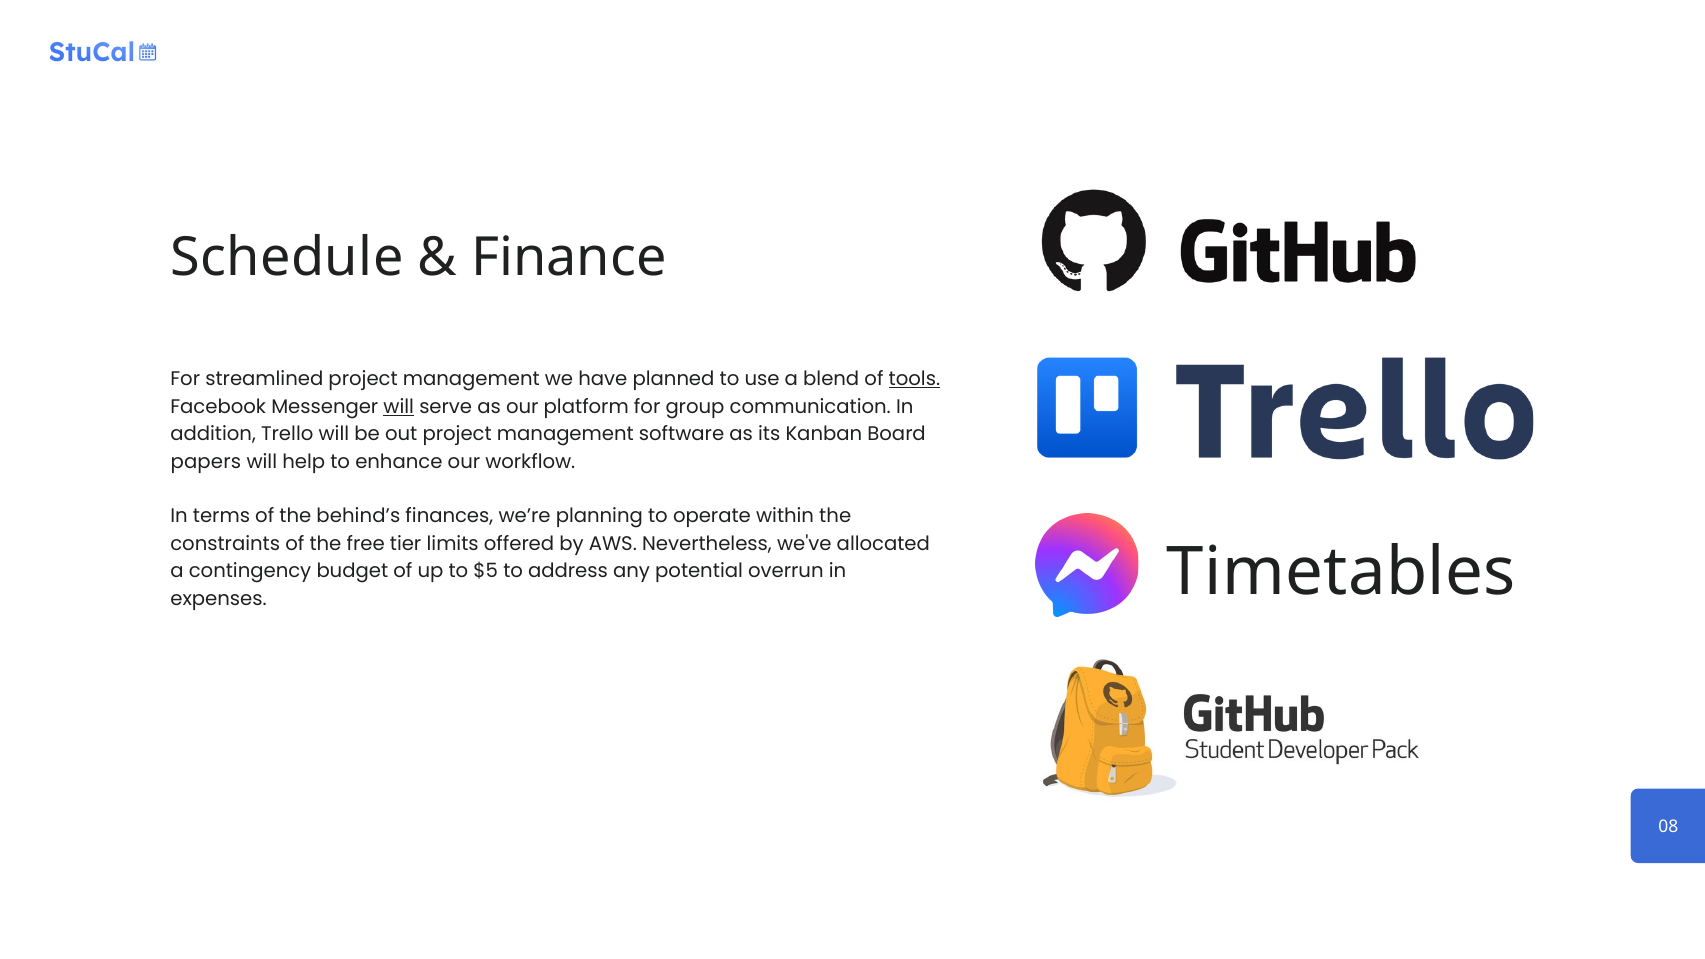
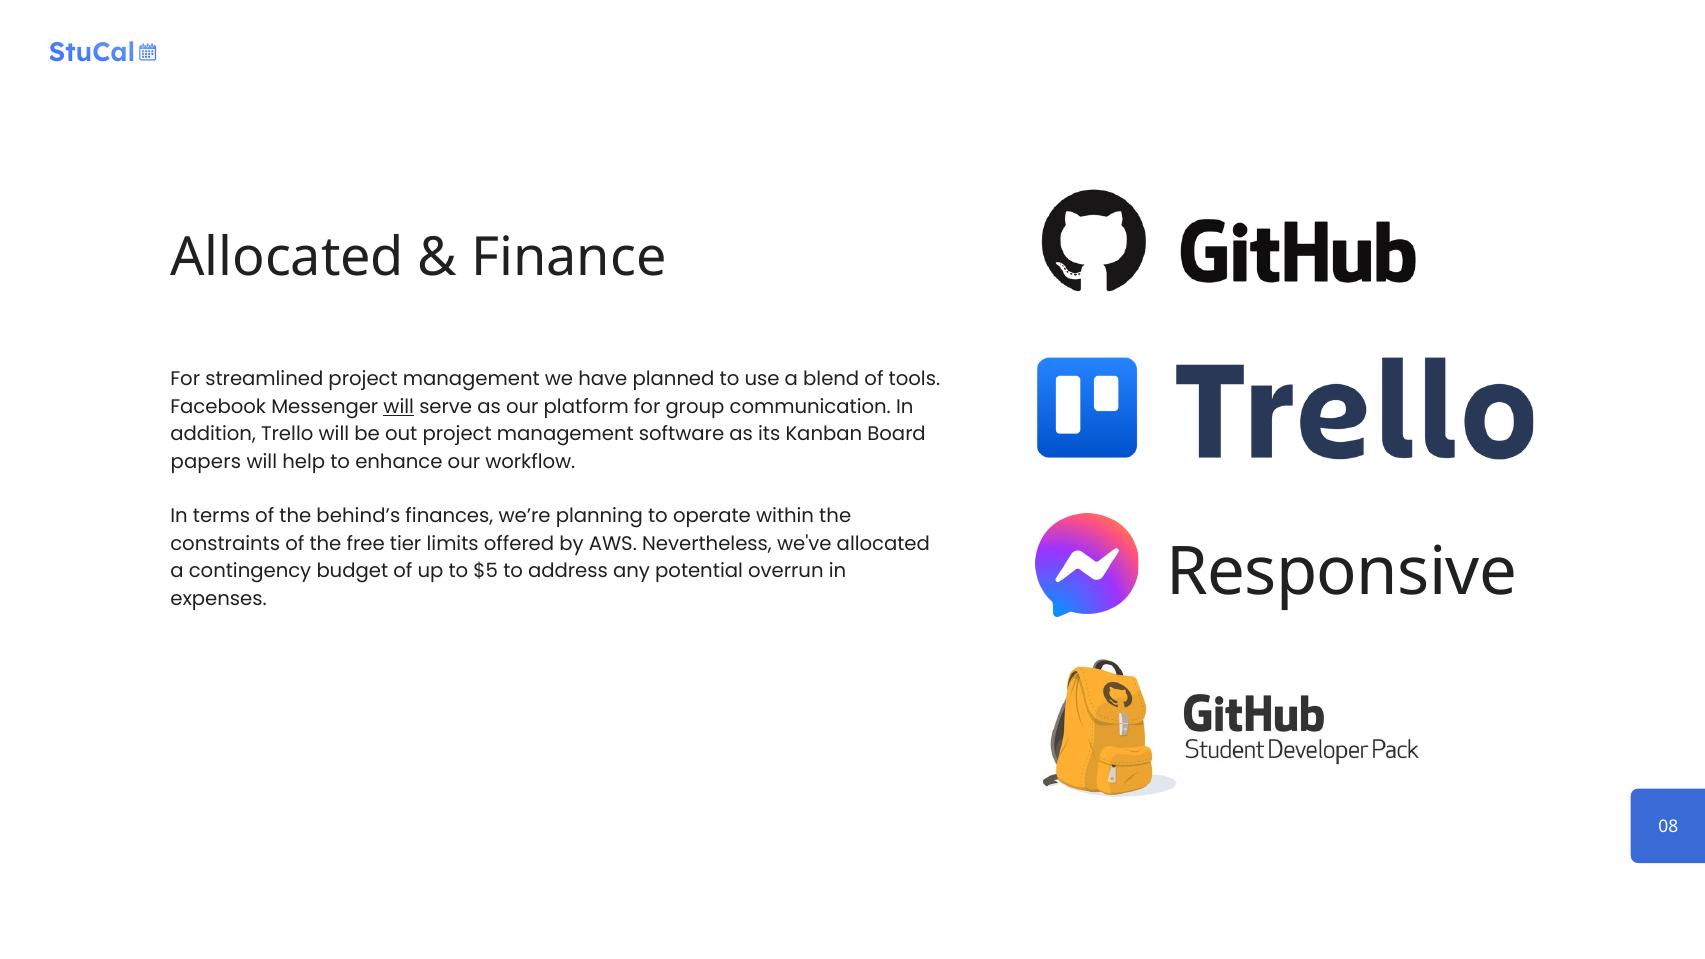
Schedule: Schedule -> Allocated (287, 257)
tools underline: present -> none (914, 379)
Timetables: Timetables -> Responsive (1342, 572)
